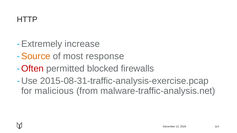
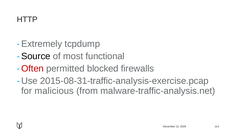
increase: increase -> tcpdump (82, 44)
Source colour: orange -> black (36, 56)
response: response -> functional (105, 56)
